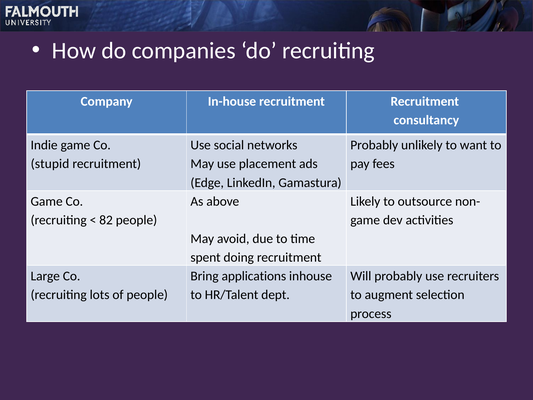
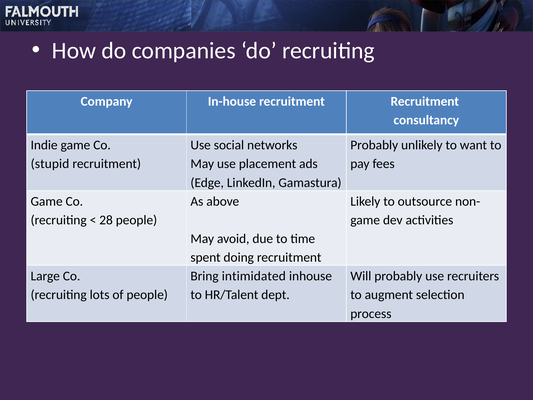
82: 82 -> 28 (106, 220)
applications: applications -> intimidated (254, 276)
